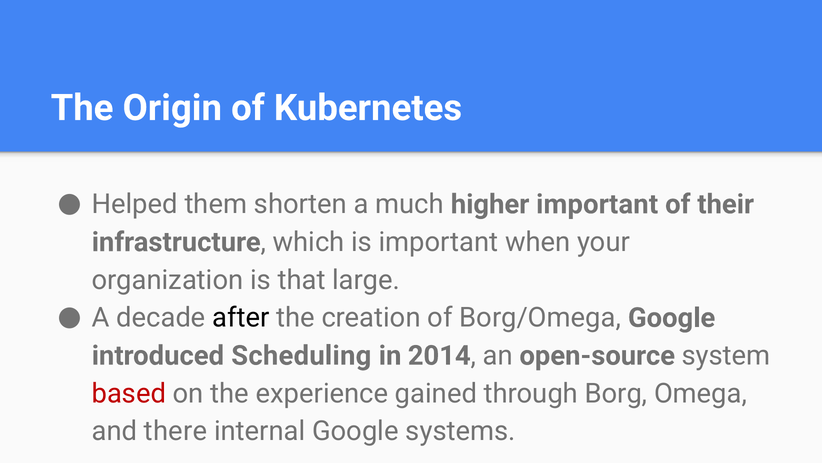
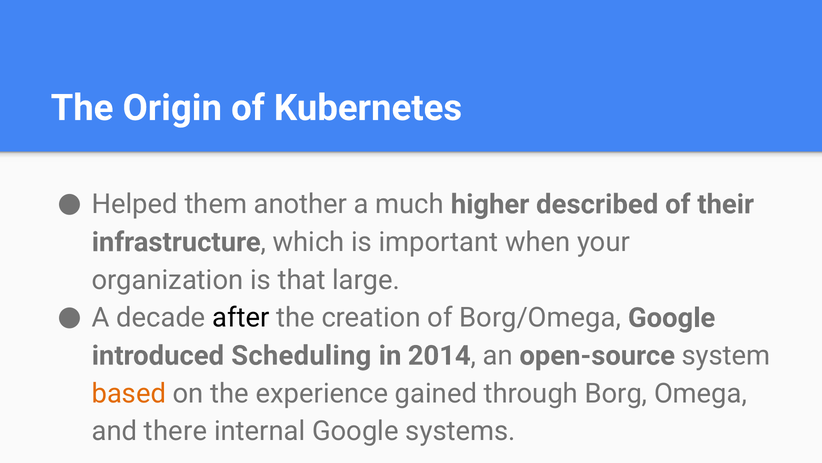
shorten: shorten -> another (300, 204)
higher important: important -> described (597, 204)
based colour: red -> orange (129, 393)
